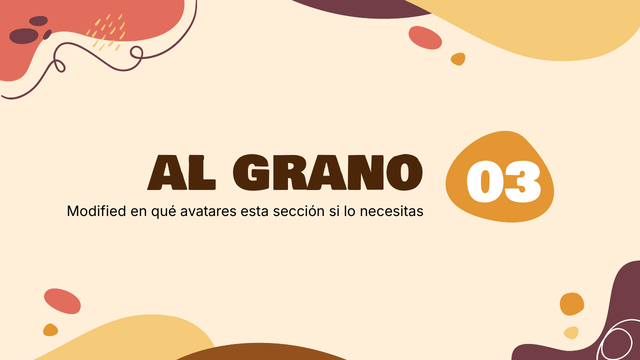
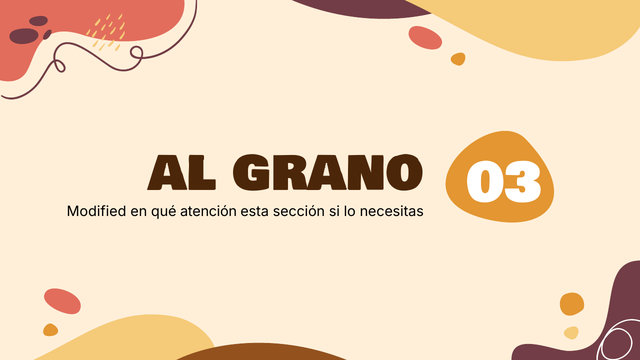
avatares: avatares -> atención (209, 211)
